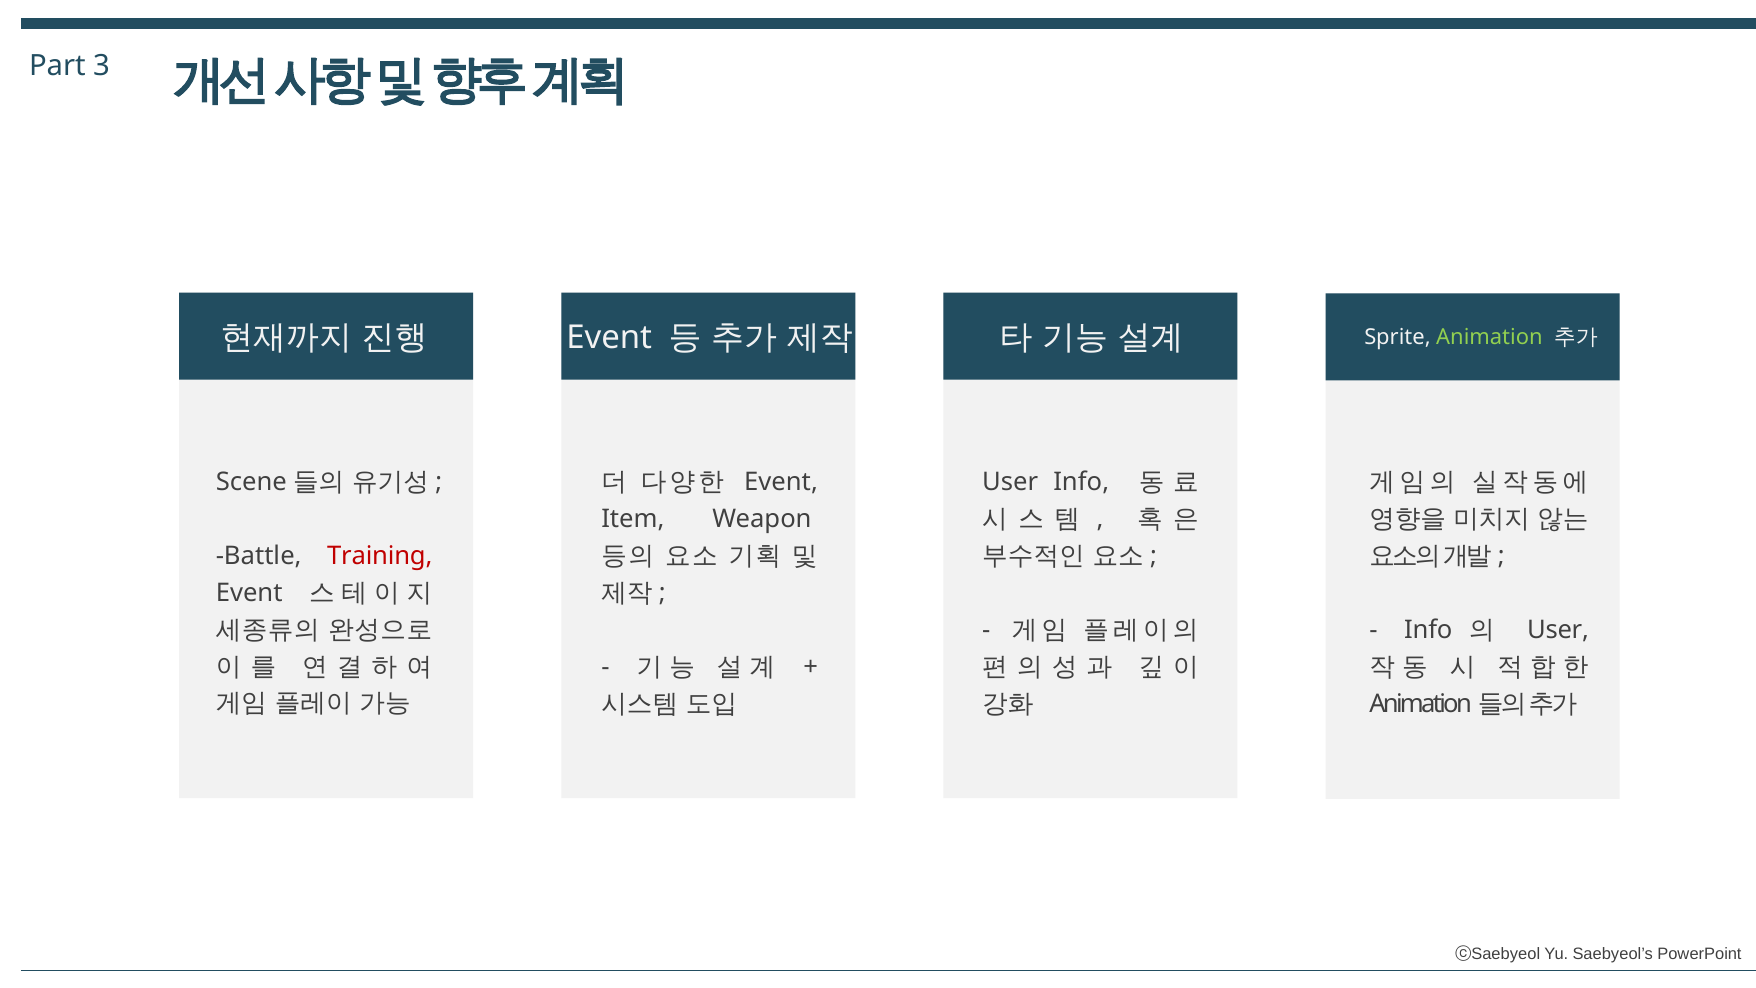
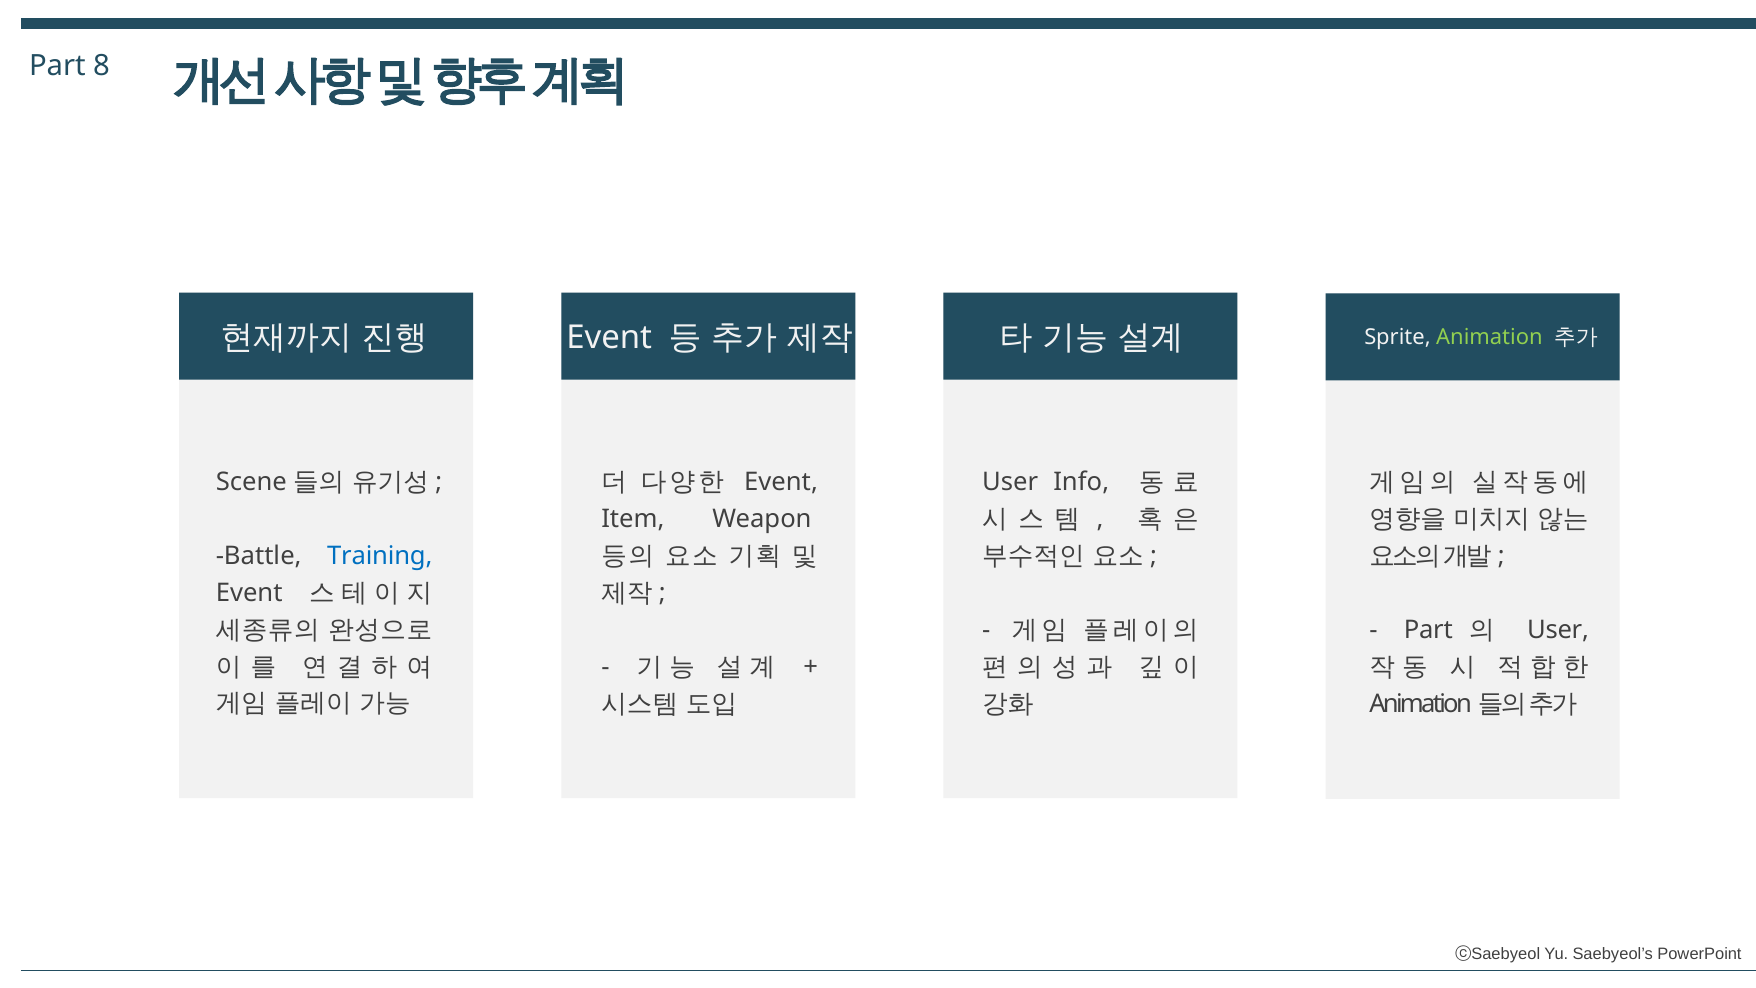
3: 3 -> 8 (101, 65)
Training colour: red -> blue (380, 556)
Info: Info -> Part (1428, 630)
